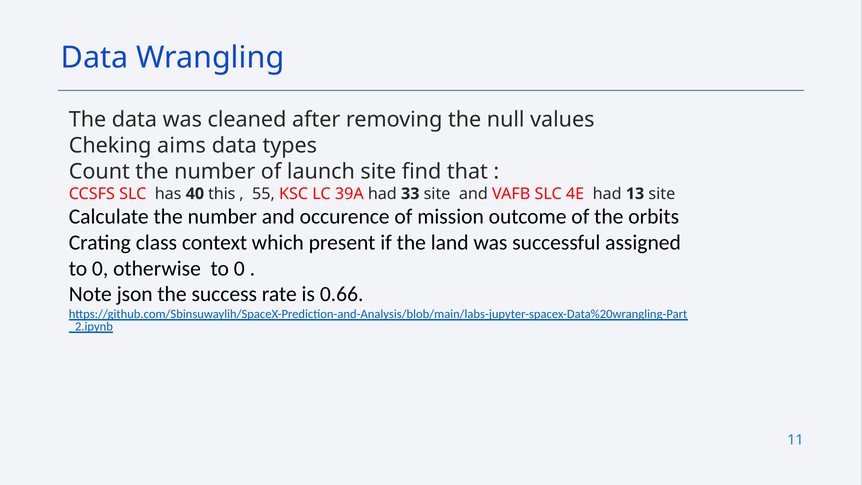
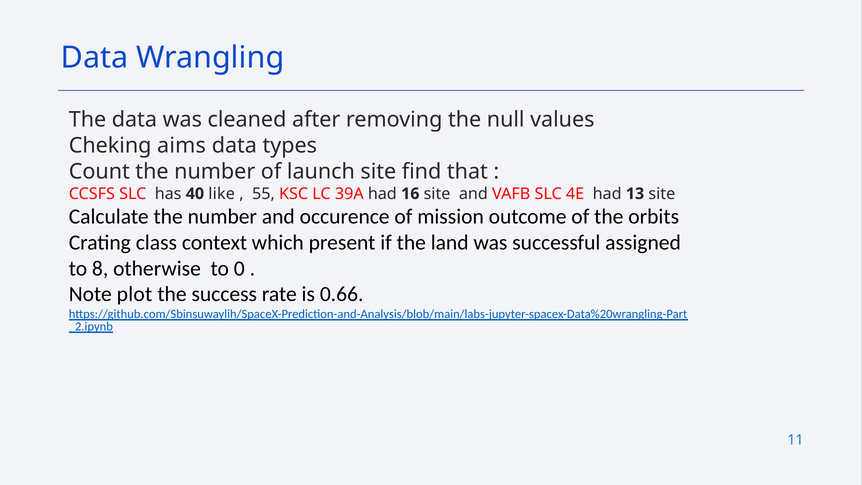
this: this -> like (222, 194)
33: 33 -> 16 (410, 194)
0: 0 -> 8 (100, 268)
json: json -> plot (134, 294)
